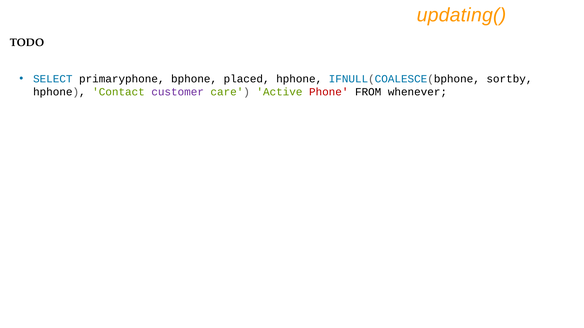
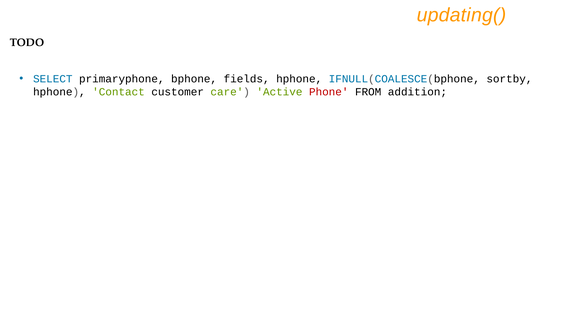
placed: placed -> fields (247, 79)
customer colour: purple -> black (178, 92)
whenever: whenever -> addition (417, 92)
